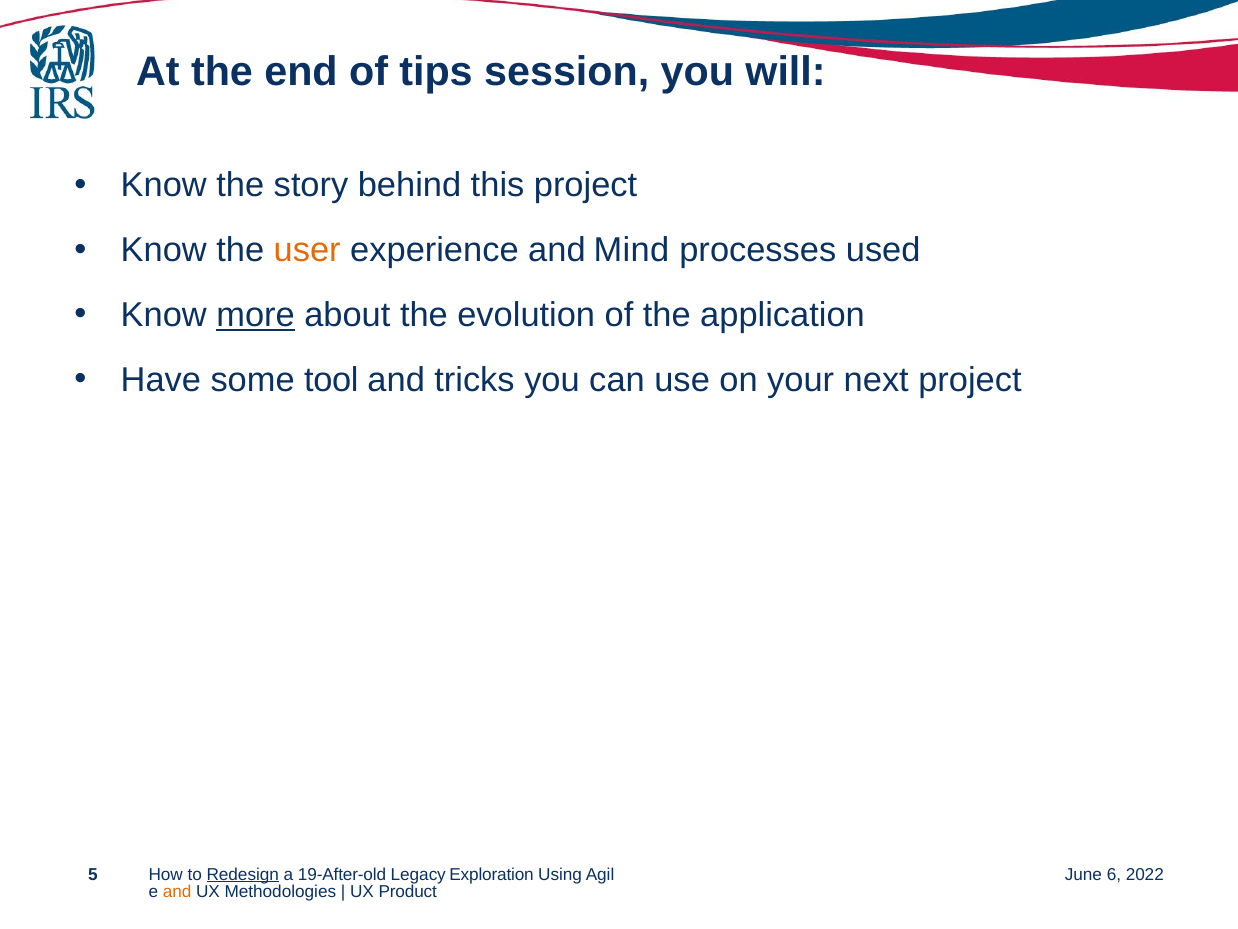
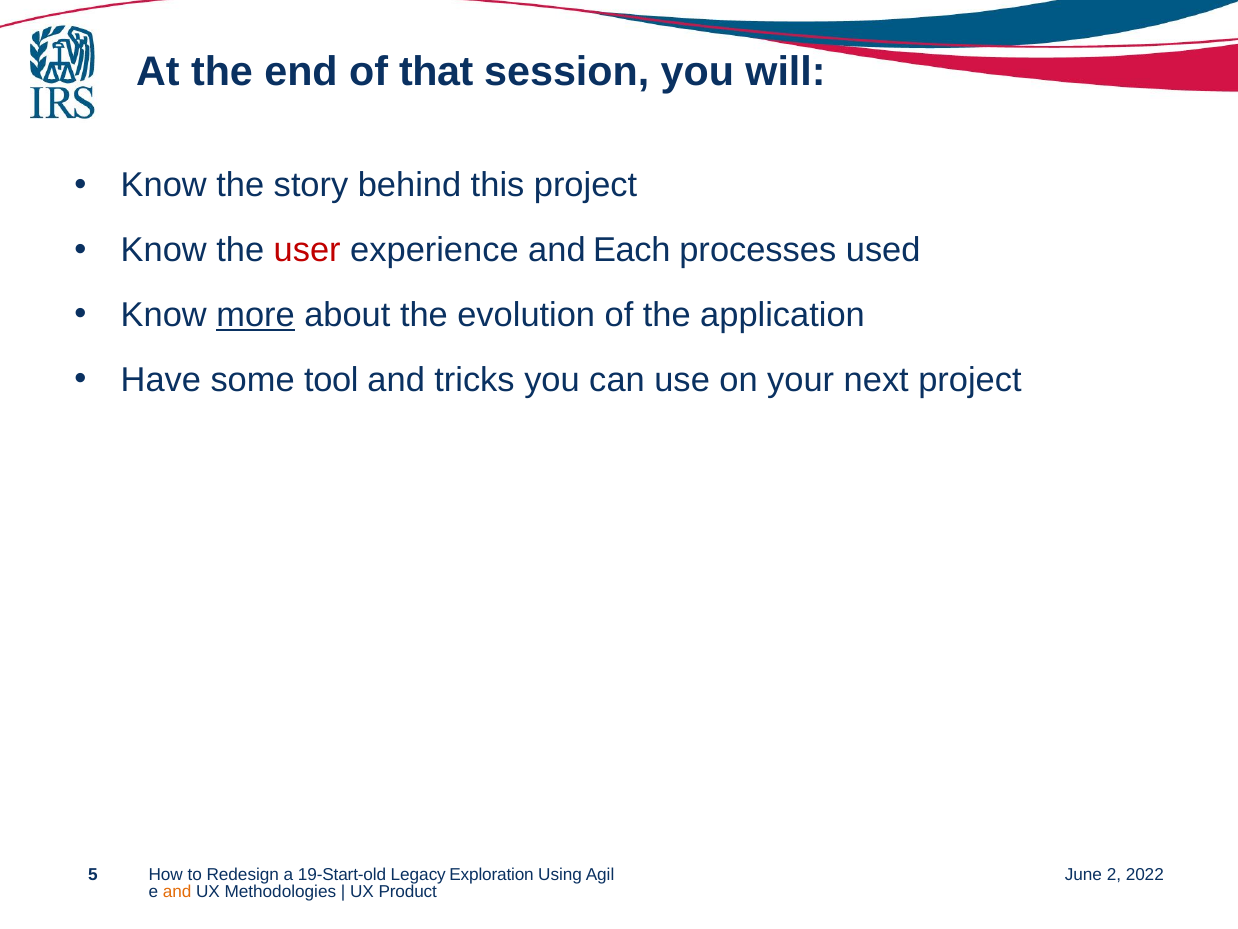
tips: tips -> that (436, 72)
user colour: orange -> red (307, 250)
Mind: Mind -> Each (632, 250)
Redesign underline: present -> none (243, 874)
19-After-old: 19-After-old -> 19-Start-old (342, 874)
6: 6 -> 2 (1114, 874)
